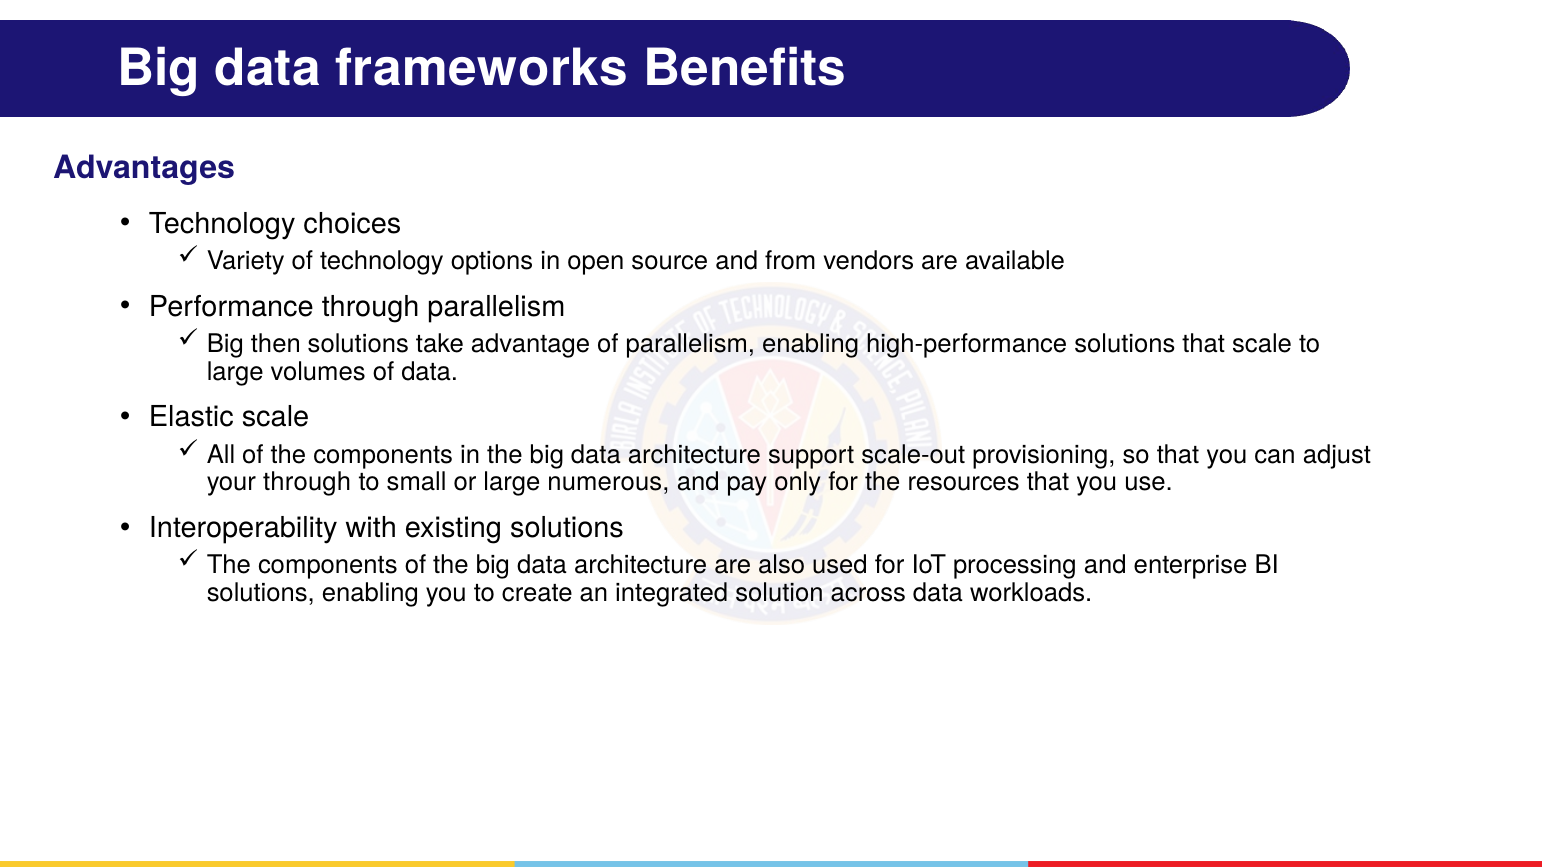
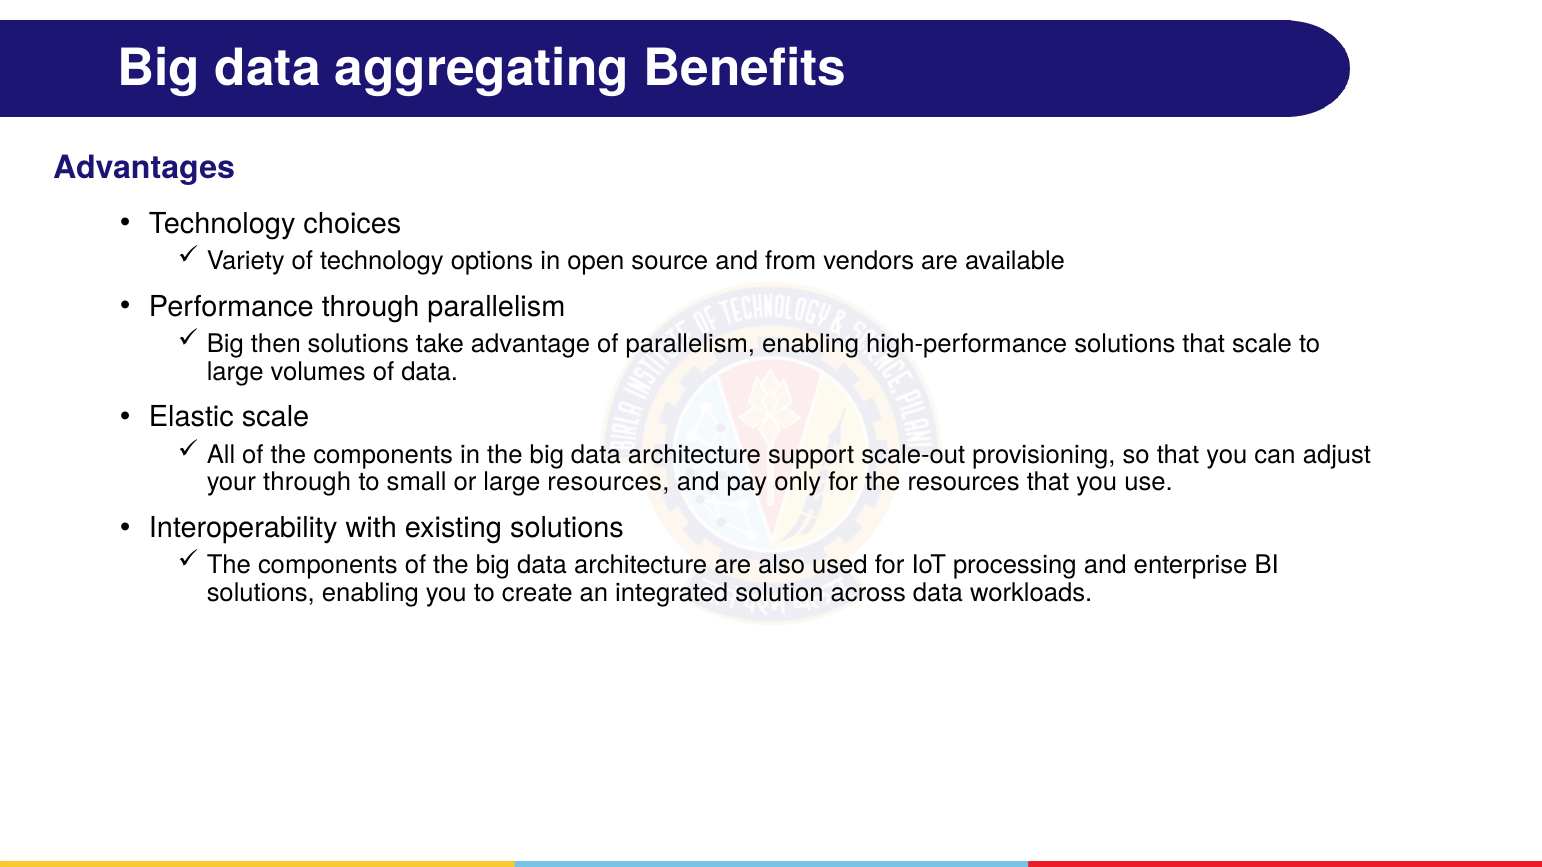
frameworks: frameworks -> aggregating (482, 68)
large numerous: numerous -> resources (608, 482)
